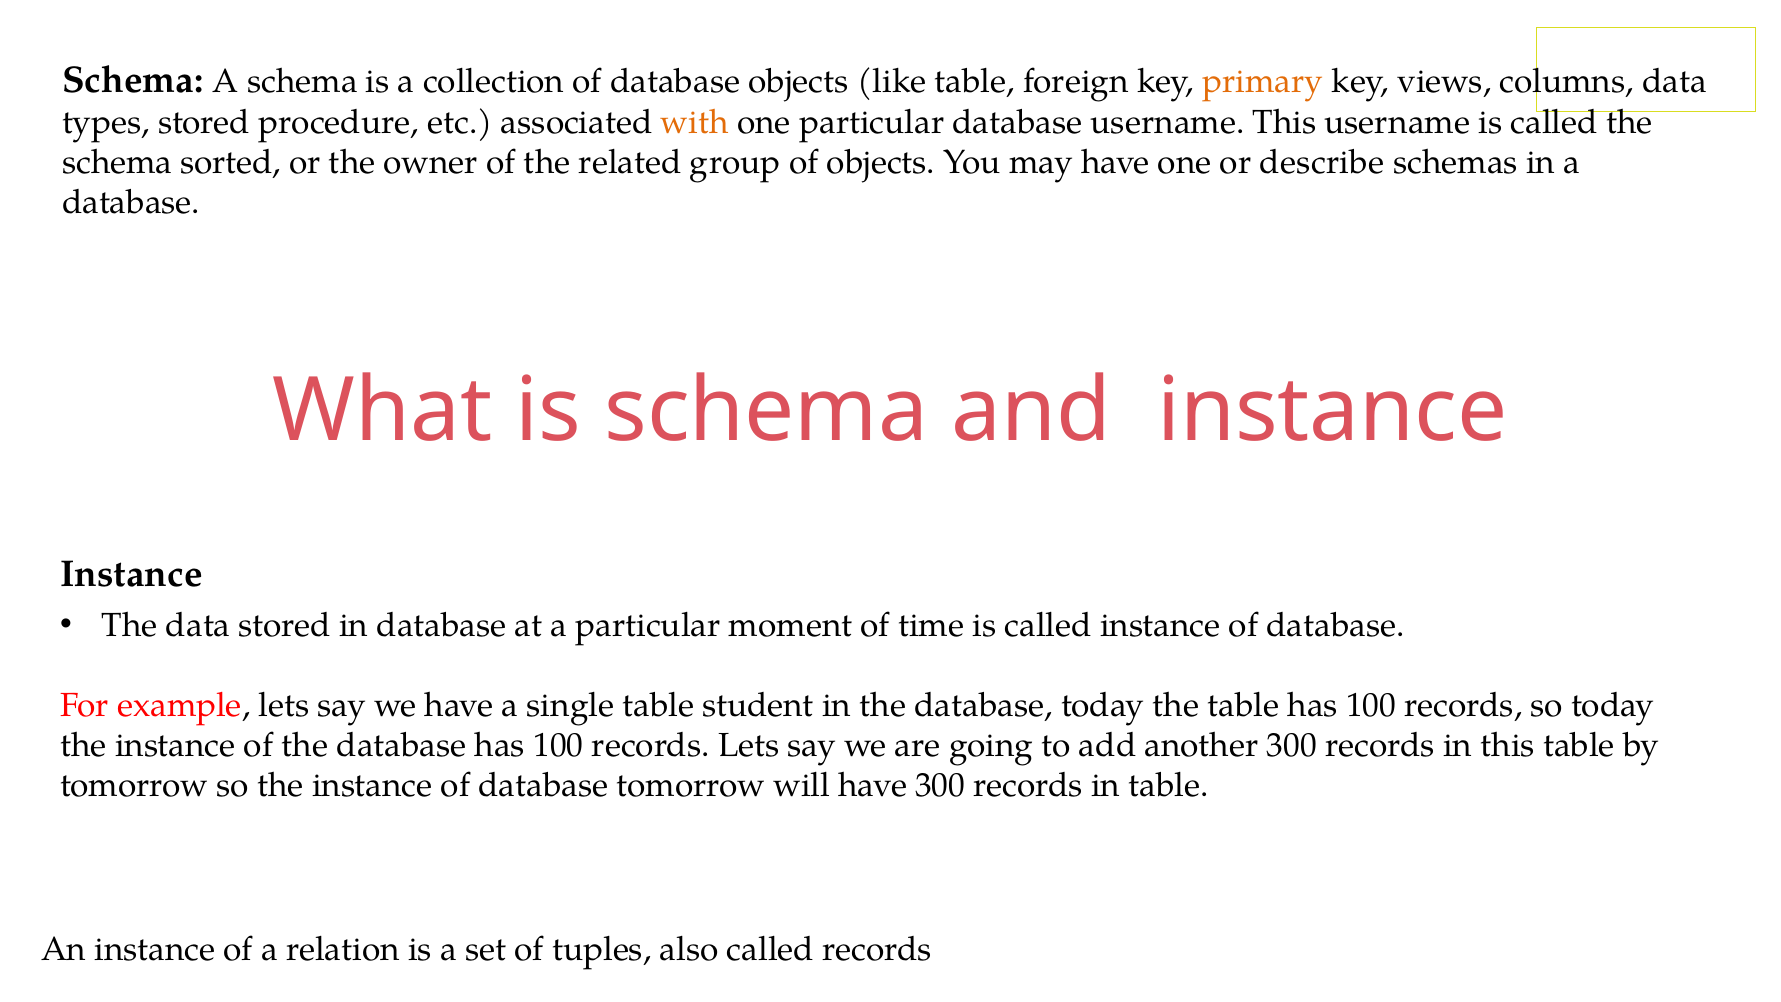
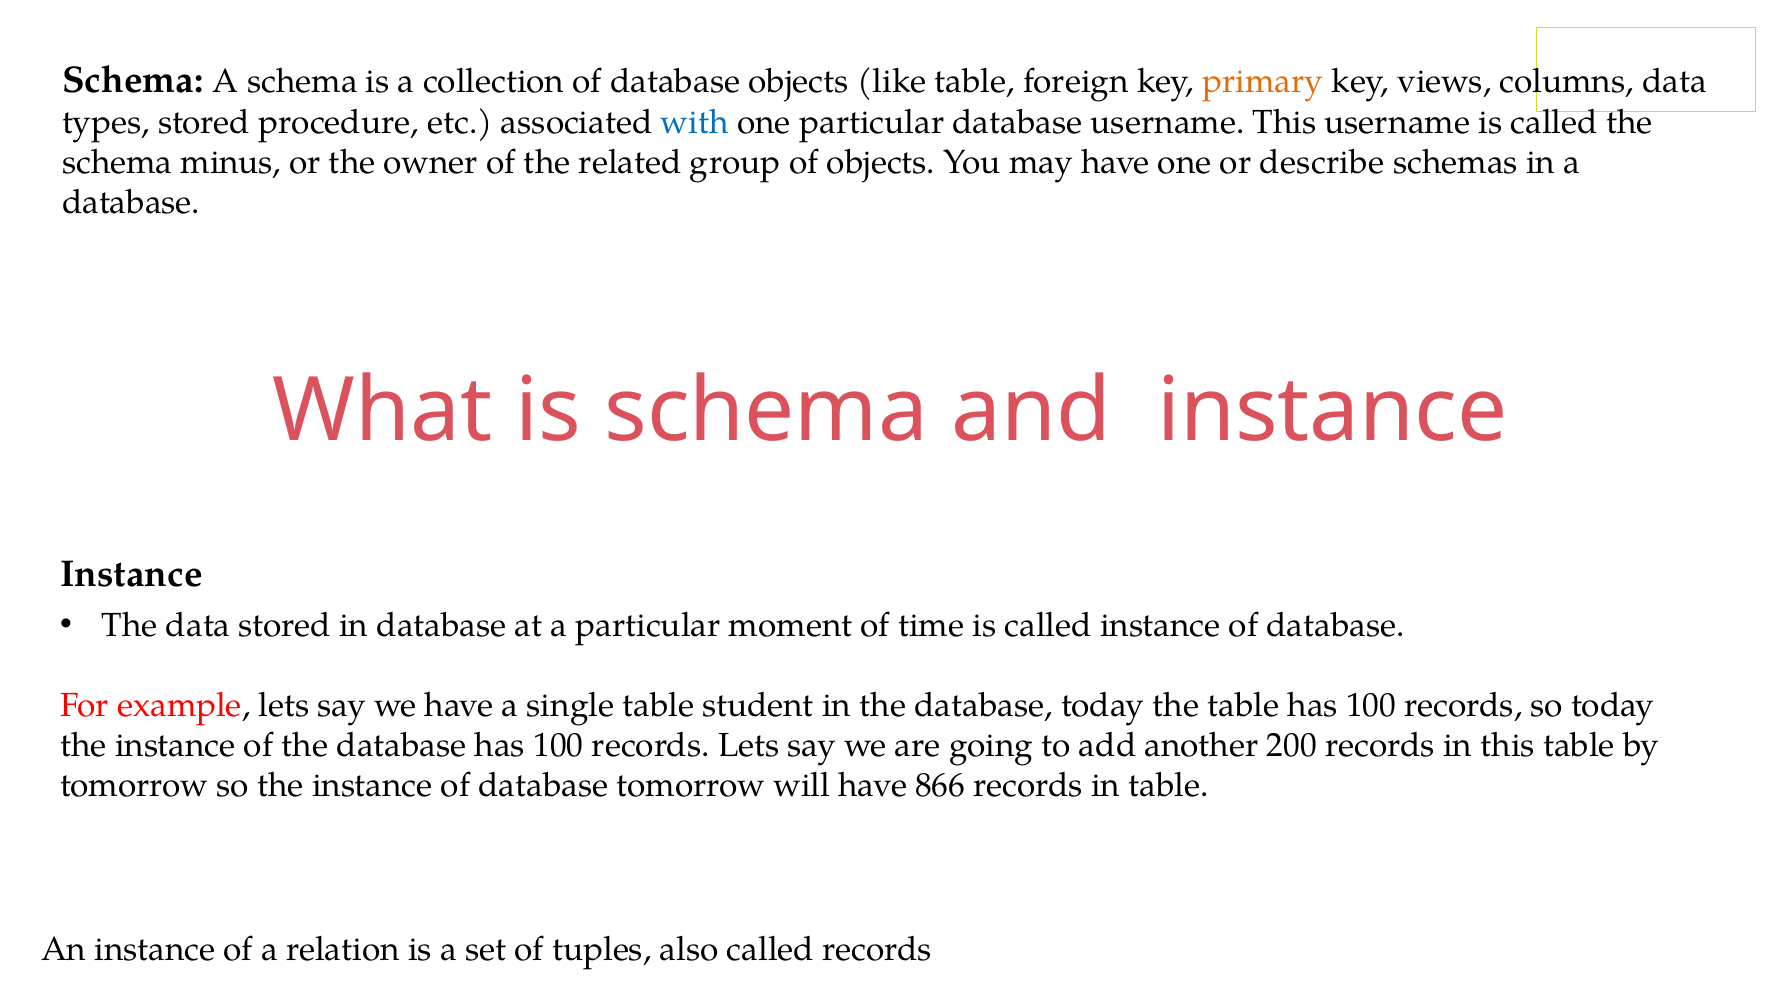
with colour: orange -> blue (695, 122)
sorted: sorted -> minus (231, 162)
another 300: 300 -> 200 (1292, 746)
have 300: 300 -> 866 (940, 786)
